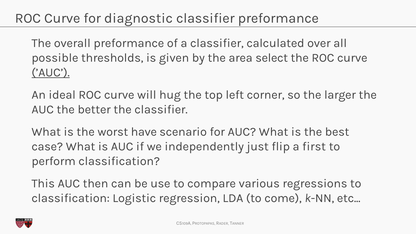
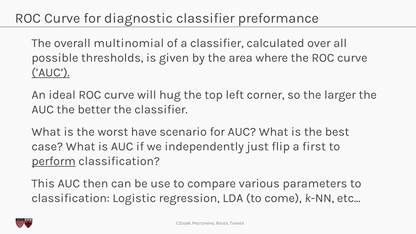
overall preformance: preformance -> multinomial (129, 43)
select: select -> where (272, 58)
perform underline: none -> present (54, 161)
regressions: regressions -> parameters (315, 184)
